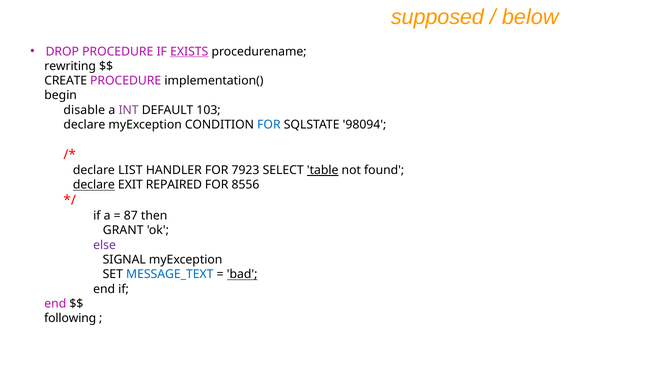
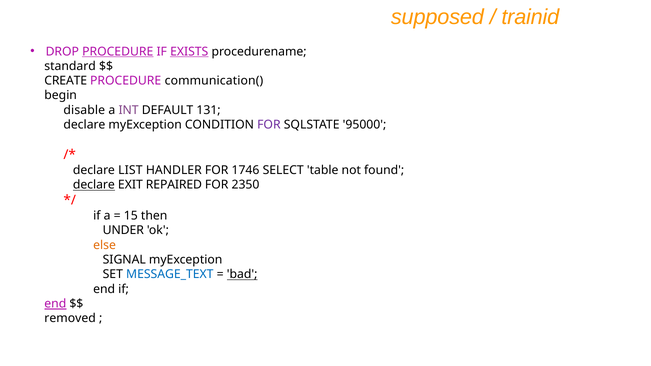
below: below -> trainid (530, 17)
PROCEDURE underline: none -> present (118, 52)
rewriting: rewriting -> standard (70, 66)
implementation(: implementation( -> communication( (214, 81)
103: 103 -> 131 (209, 110)
FOR colour: blue -> purple (269, 125)
98094: 98094 -> 95000 (365, 125)
7923: 7923 -> 1746 (245, 170)
table underline: present -> none (323, 170)
8556: 8556 -> 2350 (245, 185)
87: 87 -> 15 (131, 216)
GRANT: GRANT -> UNDER (123, 231)
else colour: purple -> orange (105, 245)
end underline: none -> present (55, 304)
following: following -> removed (70, 318)
